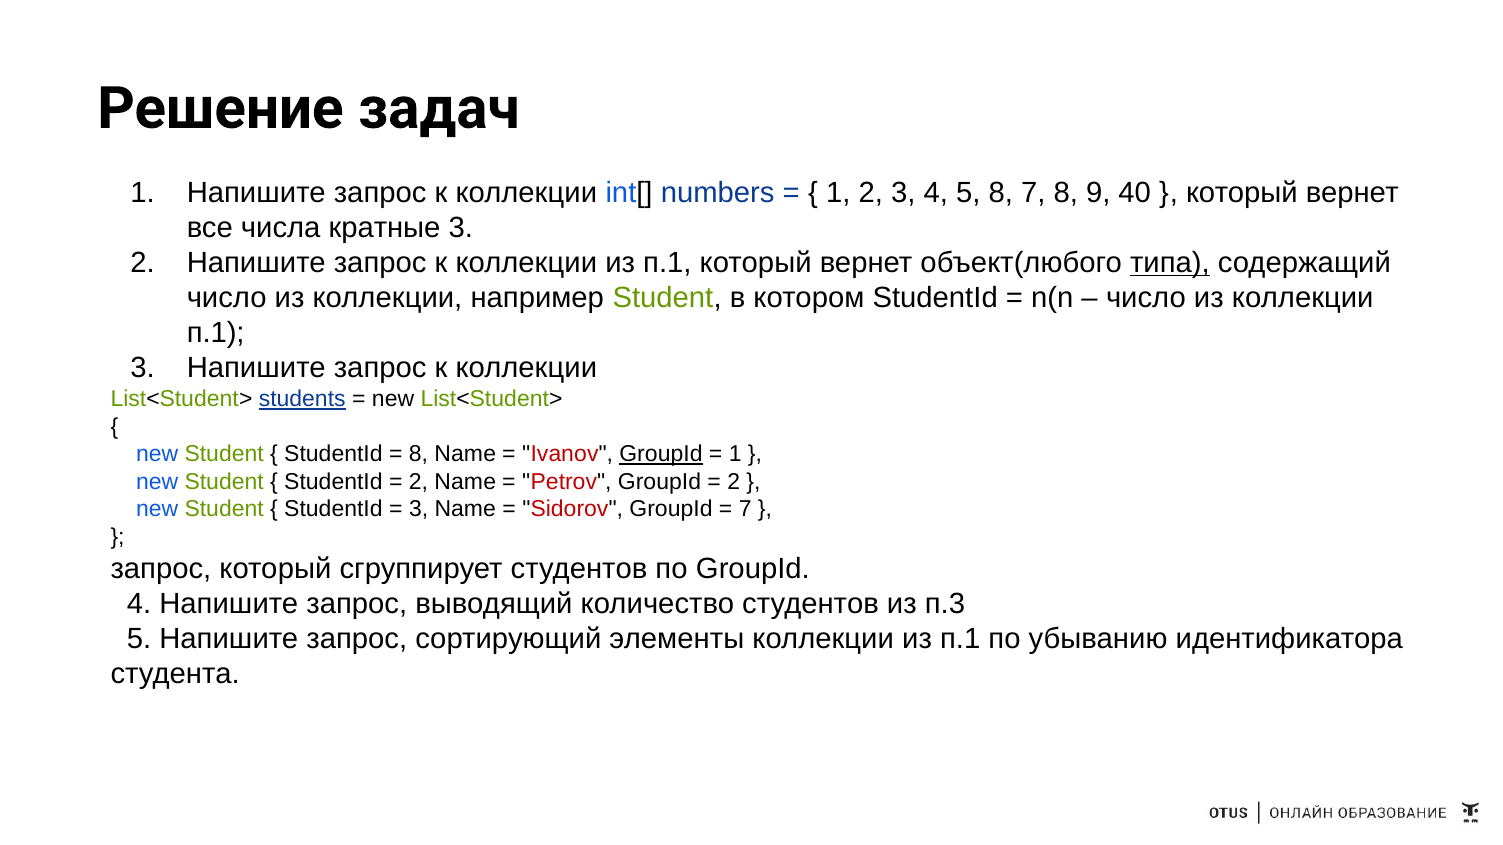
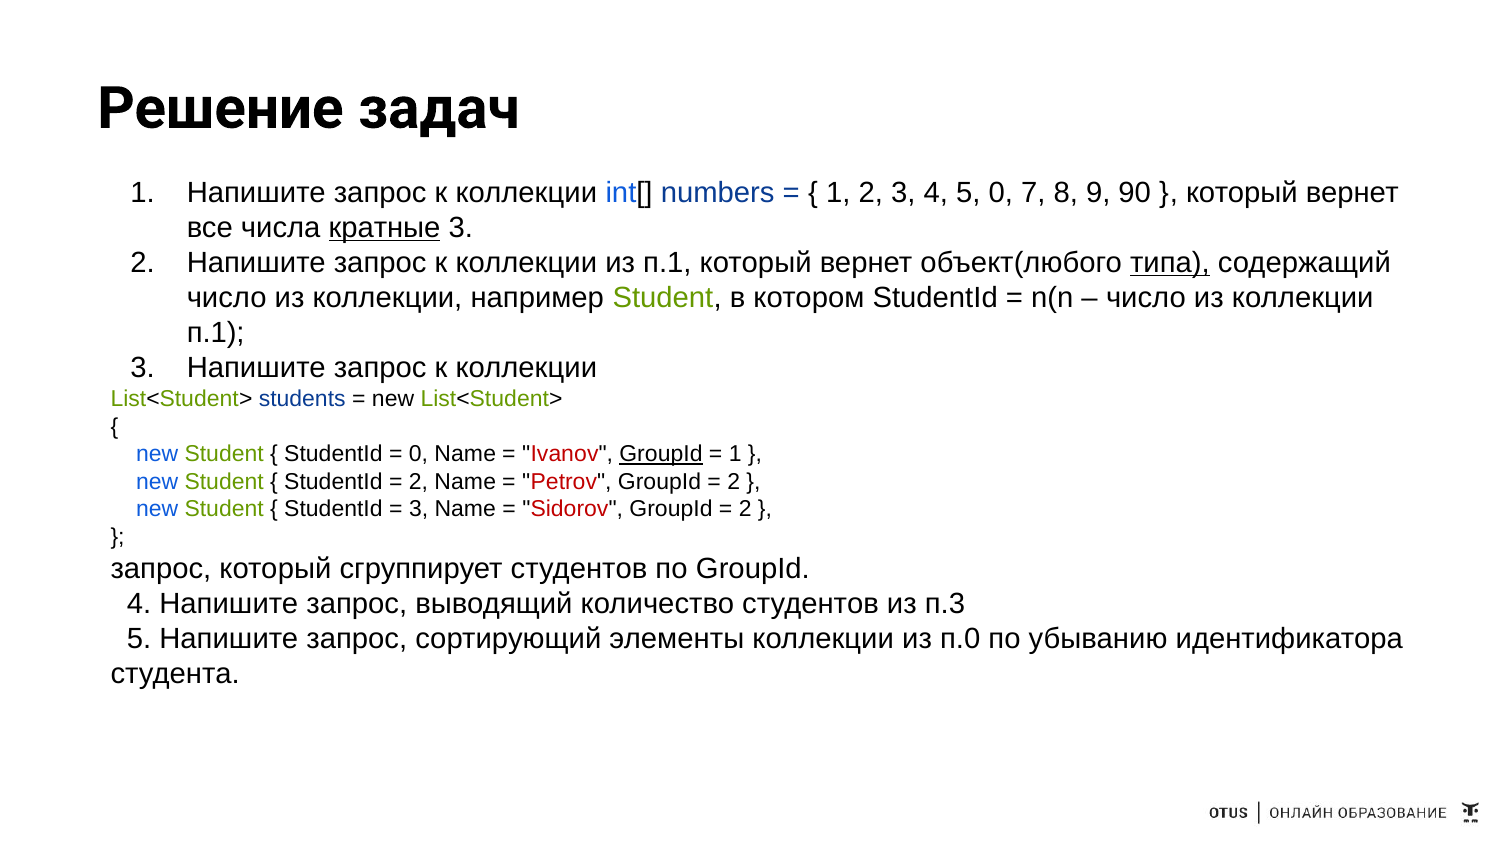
5 8: 8 -> 0 (1001, 193)
40: 40 -> 90 (1135, 193)
кратные underline: none -> present (385, 228)
students underline: present -> none (302, 399)
8: 8 -> 0 (419, 454)
7: 7 -> 2 (745, 510)
элементы коллекции из п.1: п.1 -> п.0 (960, 639)
